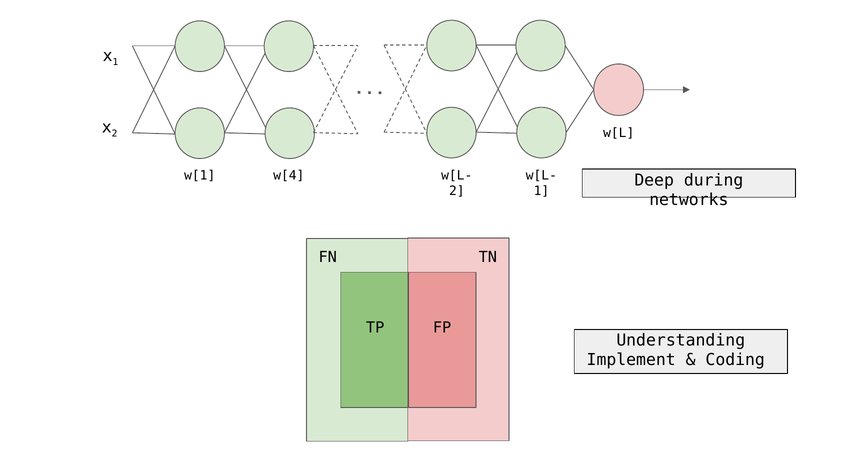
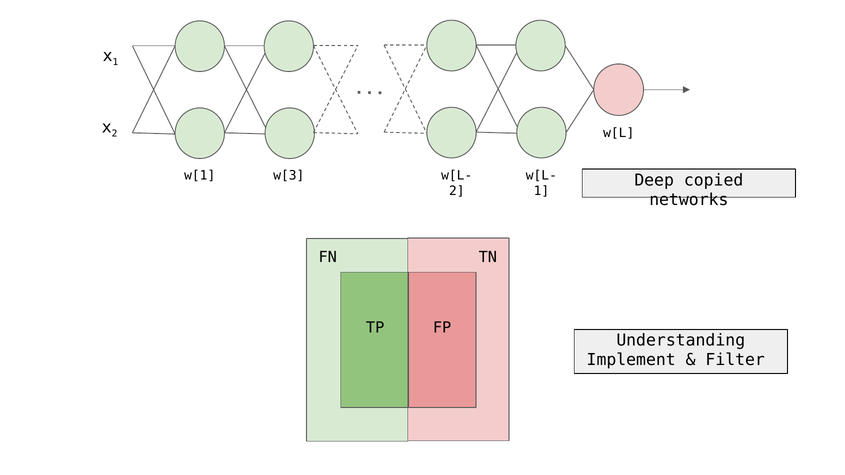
w[4: w[4 -> w[3 (289, 176)
during: during -> copied (714, 180)
Coding: Coding -> Filter (735, 360)
